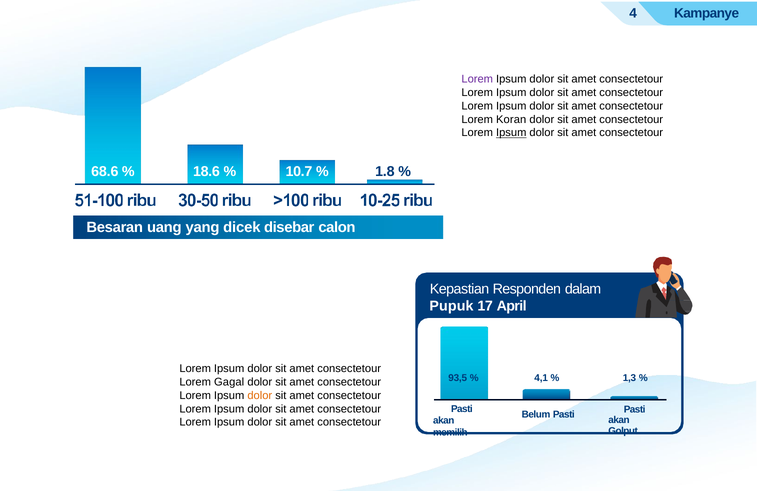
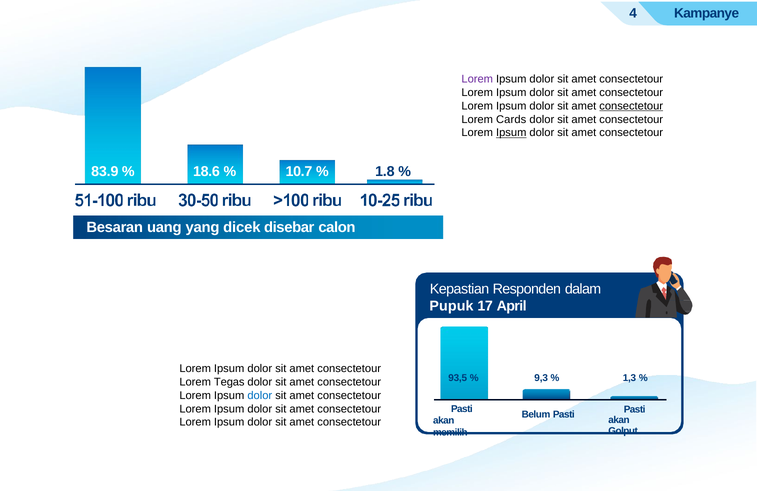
consectetour underline: none -> present (631, 106)
Koran: Koran -> Cards (511, 119)
68.6: 68.6 -> 83.9 (105, 171)
4,1: 4,1 -> 9,3 (541, 378)
Gagal: Gagal -> Tegas (229, 382)
dolor colour: orange -> blue (260, 395)
